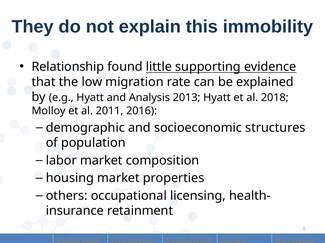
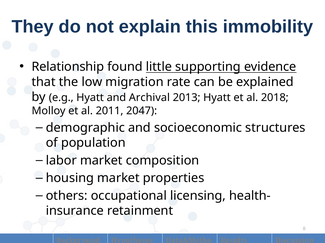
Analysis: Analysis -> Archival (149, 98)
2016: 2016 -> 2047 (142, 111)
